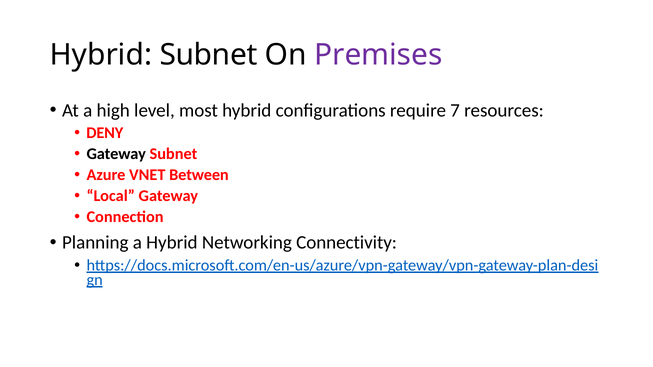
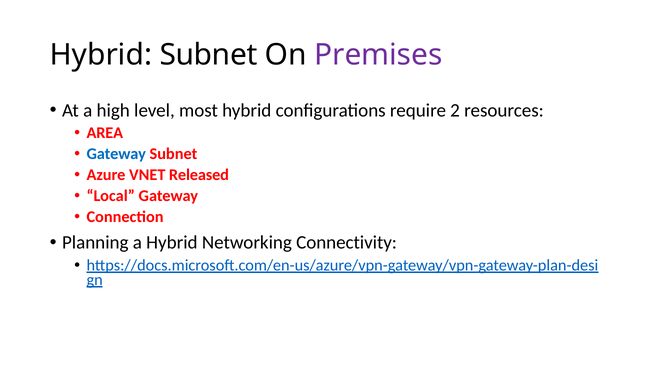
7: 7 -> 2 (455, 110)
DENY: DENY -> AREA (105, 133)
Gateway colour: black -> blue (116, 154)
Between: Between -> Released (199, 175)
